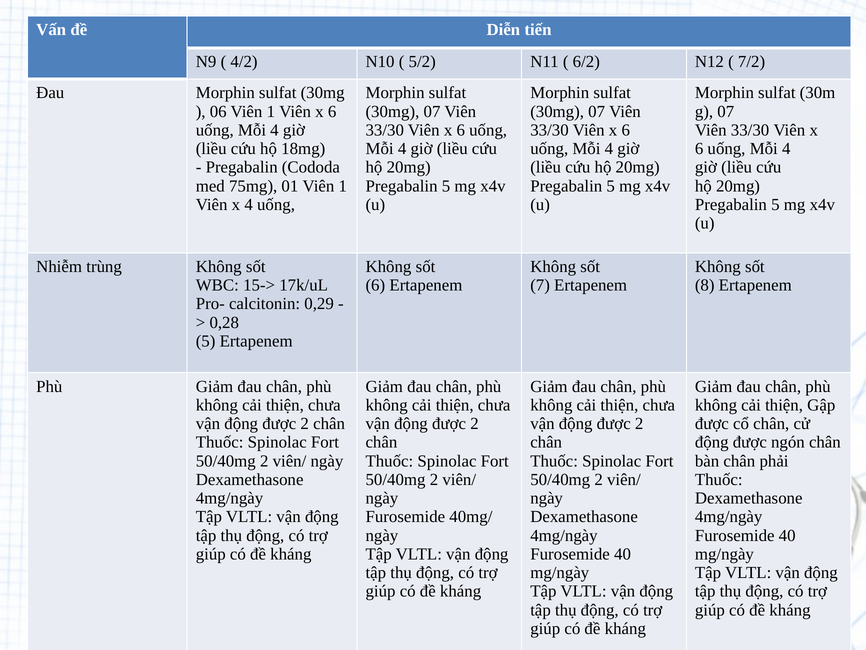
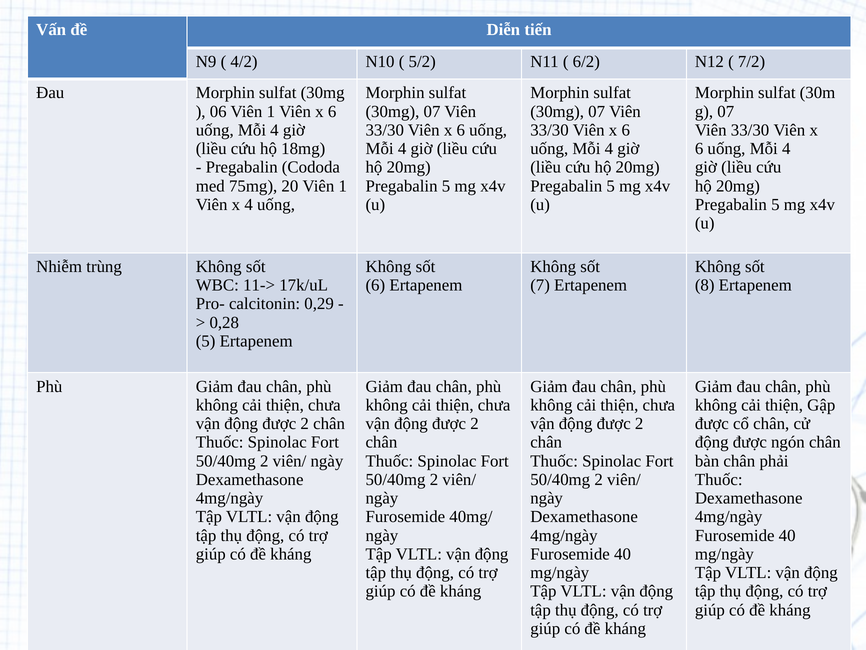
01: 01 -> 20 (290, 186)
15->: 15-> -> 11-> (259, 285)
